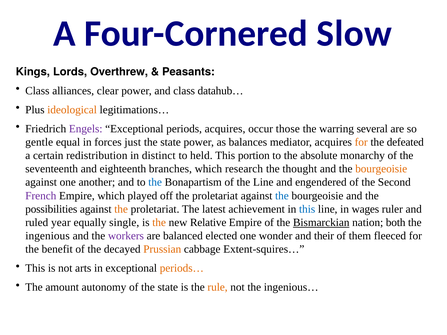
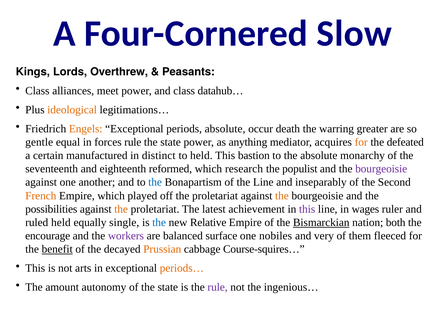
clear: clear -> meet (108, 91)
Engels colour: purple -> orange (86, 129)
periods acquires: acquires -> absolute (225, 129)
those: those -> death (288, 129)
several: several -> greater (372, 129)
forces just: just -> rule (133, 142)
balances: balances -> anything (248, 142)
redistribution: redistribution -> manufactured (97, 156)
portion: portion -> bastion (254, 156)
branches: branches -> reformed (170, 169)
thought: thought -> populist (300, 169)
bourgeoisie colour: orange -> purple (381, 169)
engendered: engendered -> inseparably (321, 182)
French colour: purple -> orange (41, 196)
the colour: blue -> orange (282, 196)
this colour: blue -> purple (307, 209)
ruled year: year -> held (61, 223)
the colour: orange -> blue (159, 223)
ingenious: ingenious -> encourage (48, 236)
elected: elected -> surface (221, 236)
wonder: wonder -> nobiles (276, 236)
their: their -> very (324, 236)
benefit underline: none -> present (57, 249)
Extent-squires…: Extent-squires… -> Course-squires… (264, 249)
rule colour: orange -> purple (218, 287)
